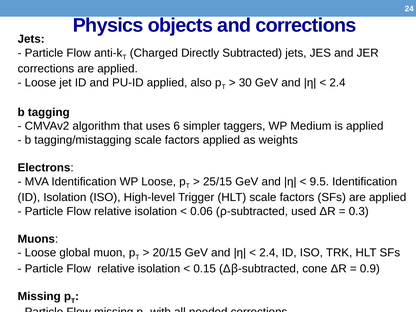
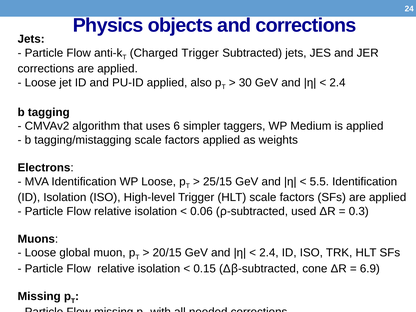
Charged Directly: Directly -> Trigger (200, 53)
9.5: 9.5 -> 5.5 (319, 182)
0.9: 0.9 -> 6.9 (370, 269)
